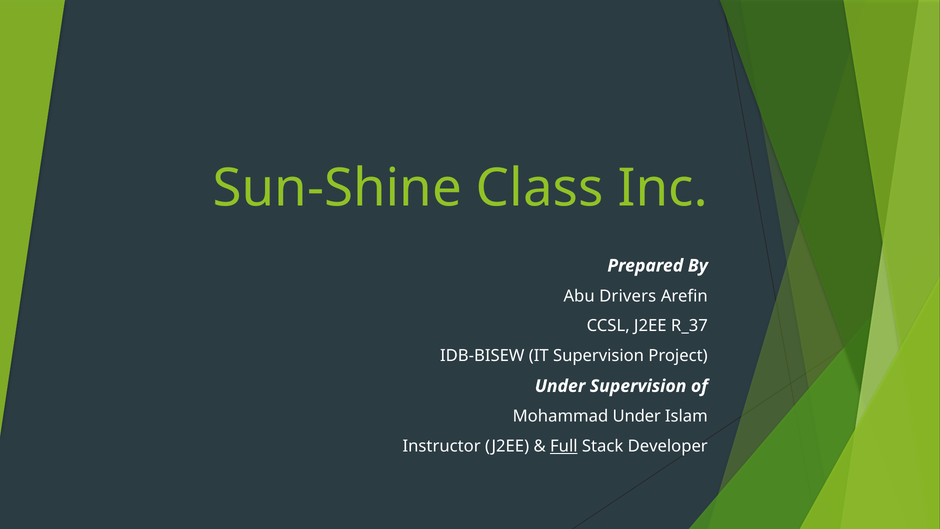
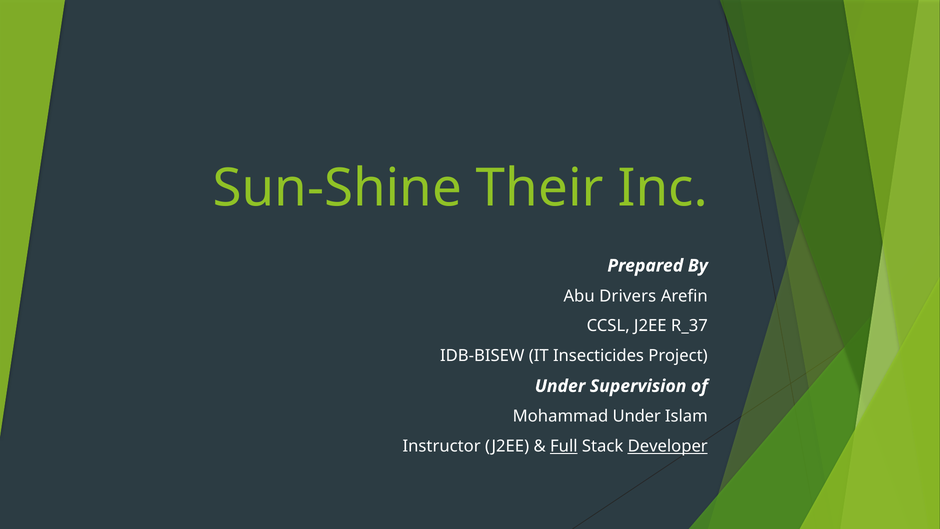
Class: Class -> Their (540, 188)
IT Supervision: Supervision -> Insecticides (598, 356)
Developer underline: none -> present (668, 446)
